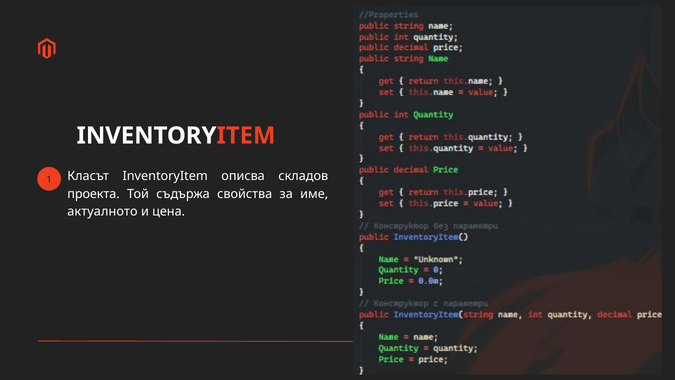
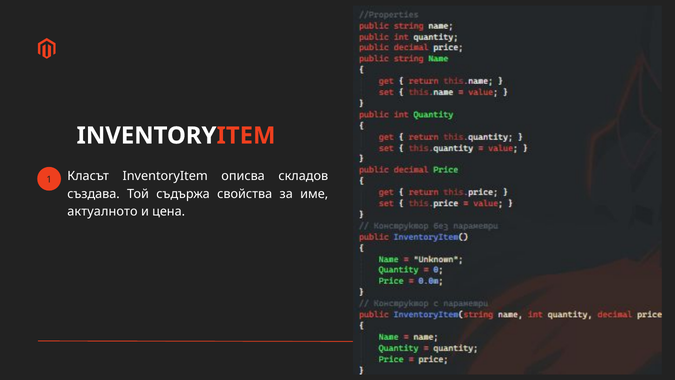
проекта: проекта -> създава (93, 194)
